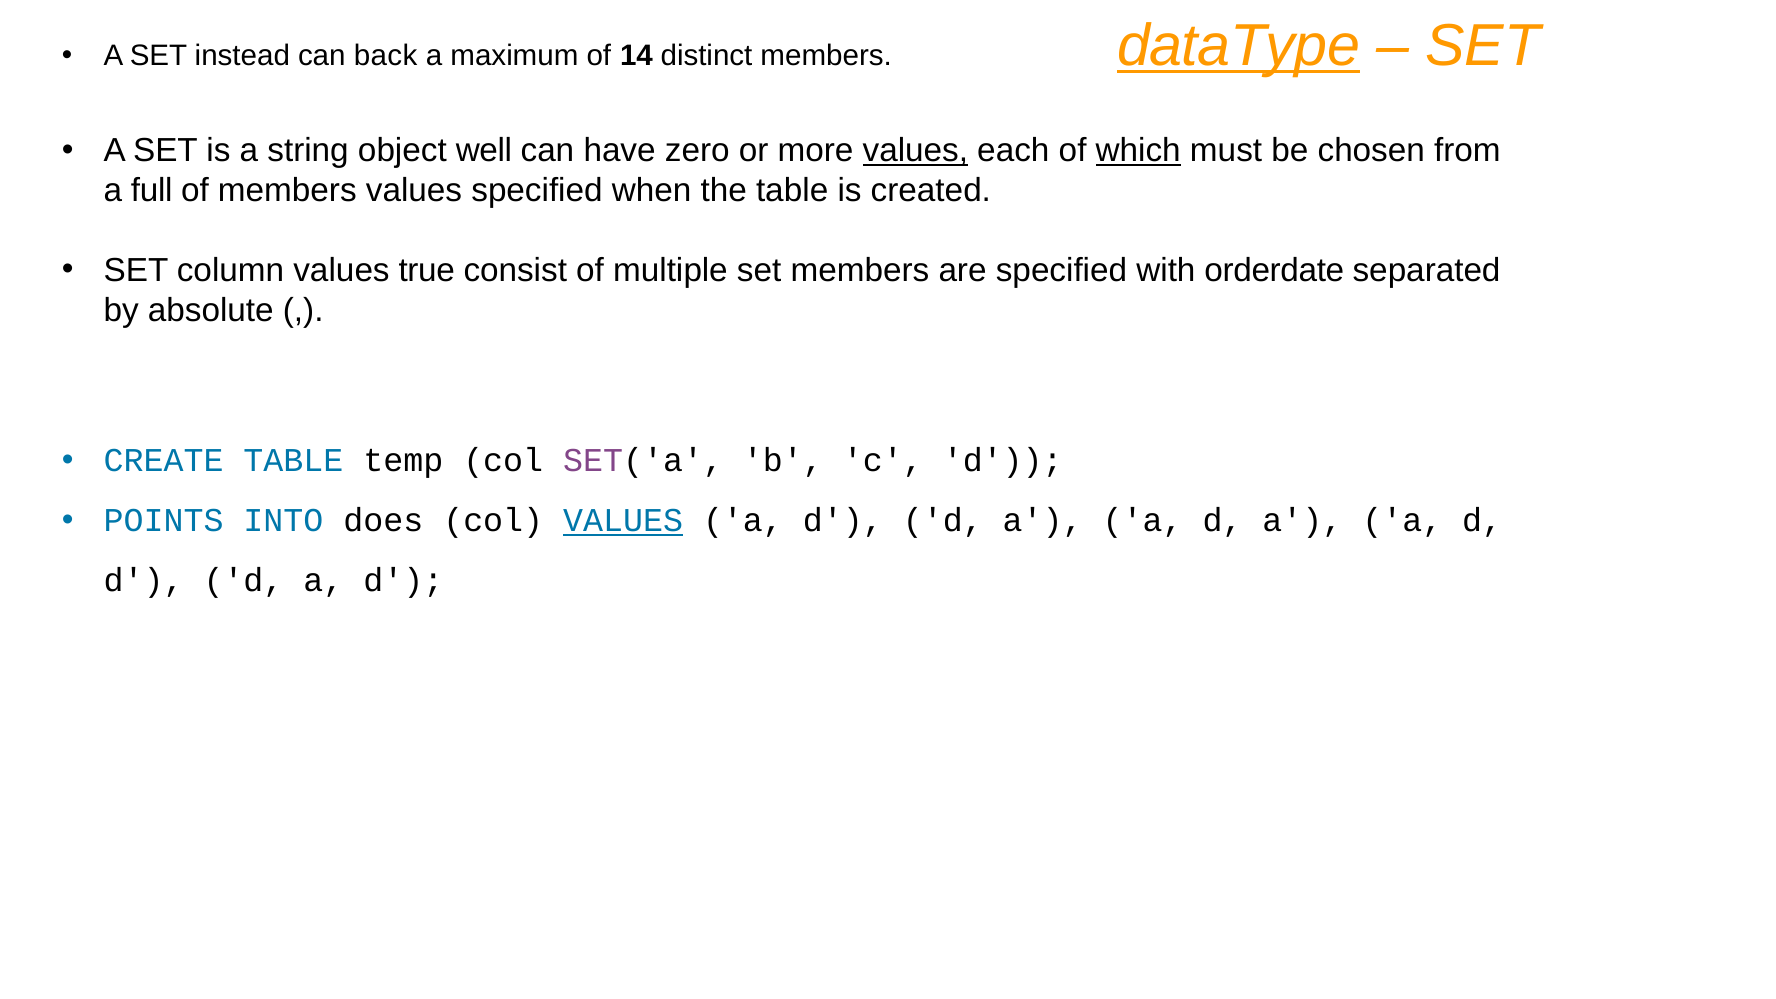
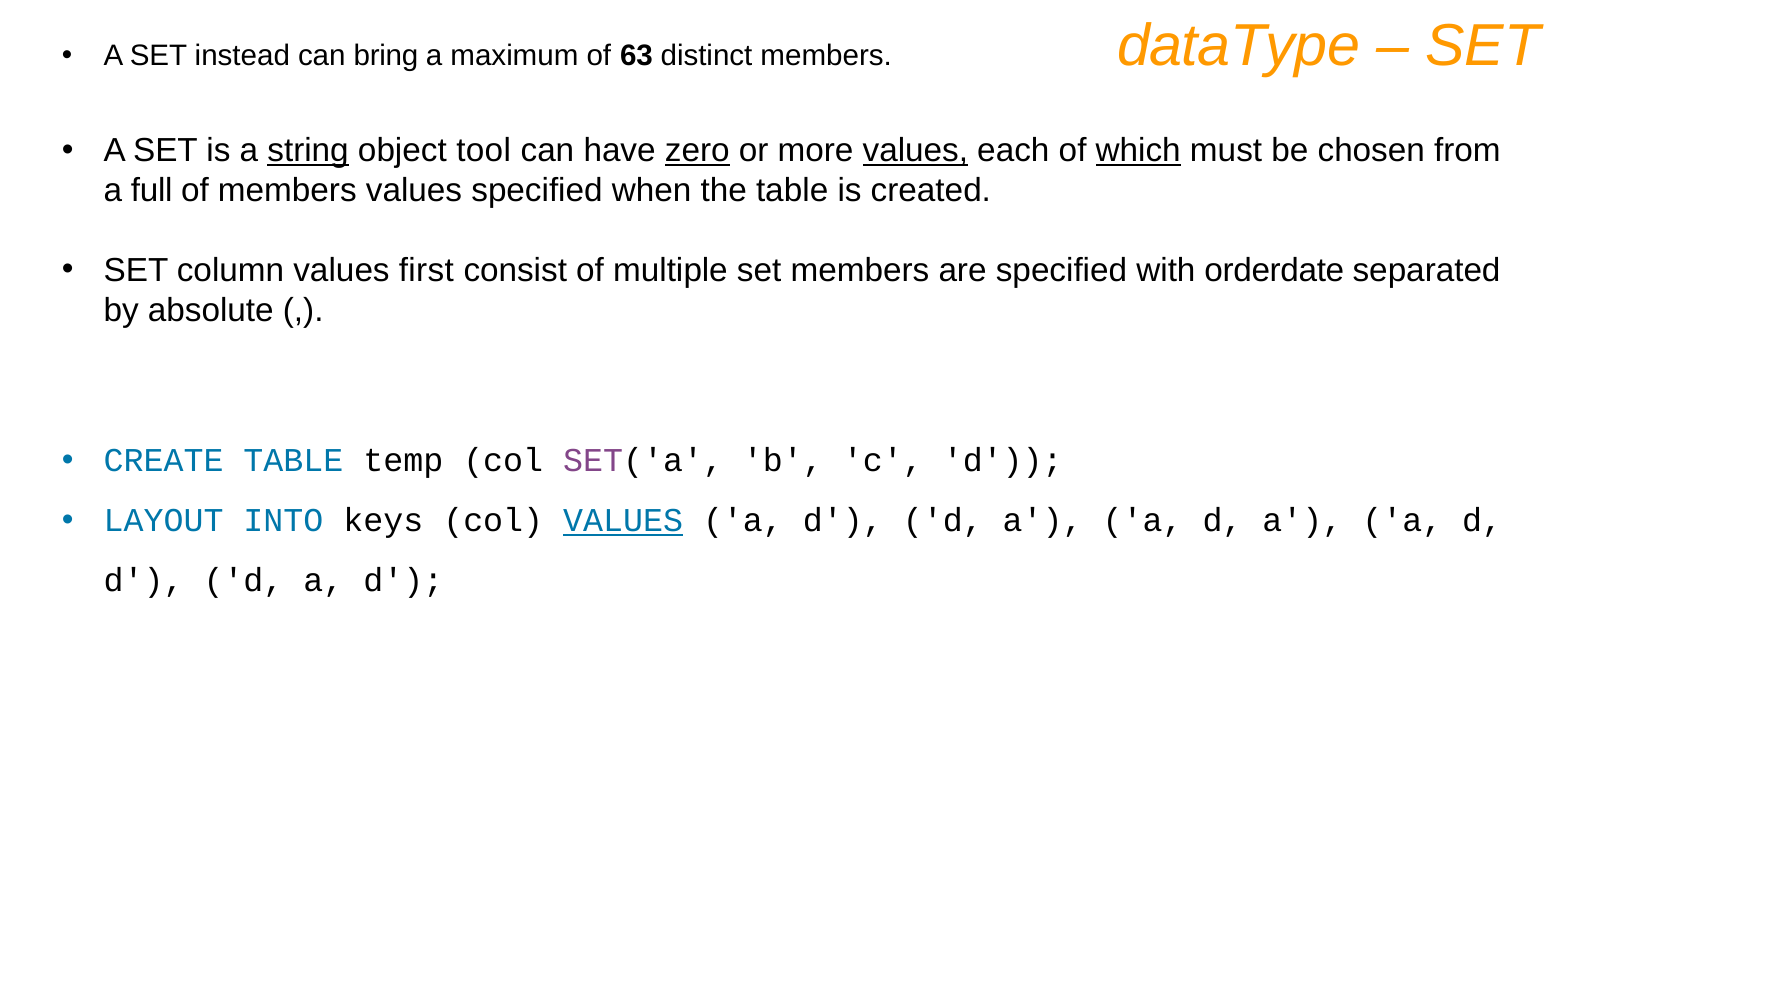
dataType underline: present -> none (1239, 46)
back: back -> bring (386, 56)
14: 14 -> 63 (636, 56)
string underline: none -> present (308, 151)
well: well -> tool (484, 151)
zero underline: none -> present (697, 151)
true: true -> first (426, 271)
POINTS: POINTS -> LAYOUT (164, 521)
does: does -> keys (383, 521)
